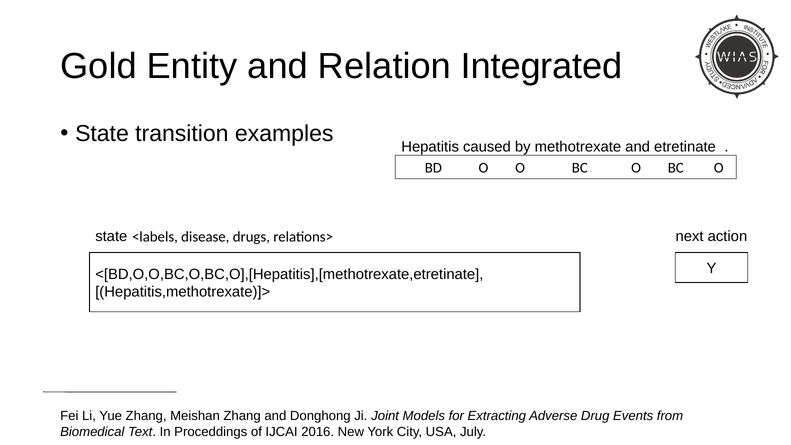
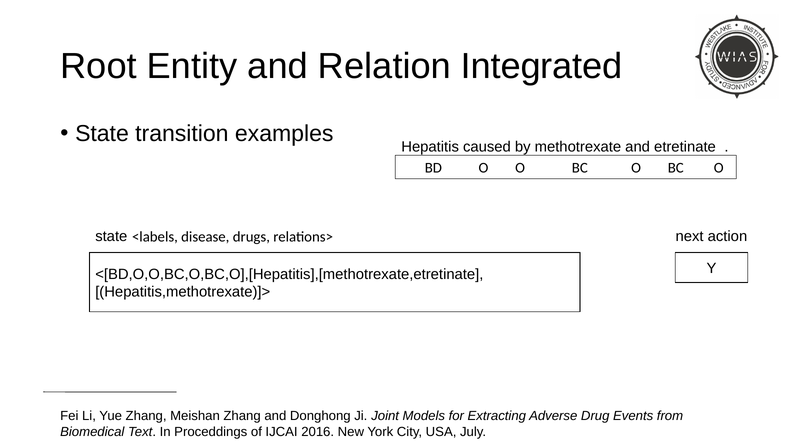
Gold: Gold -> Root (99, 66)
